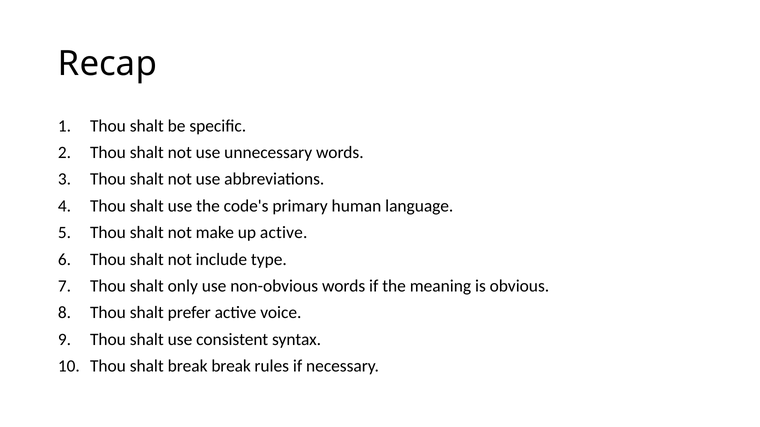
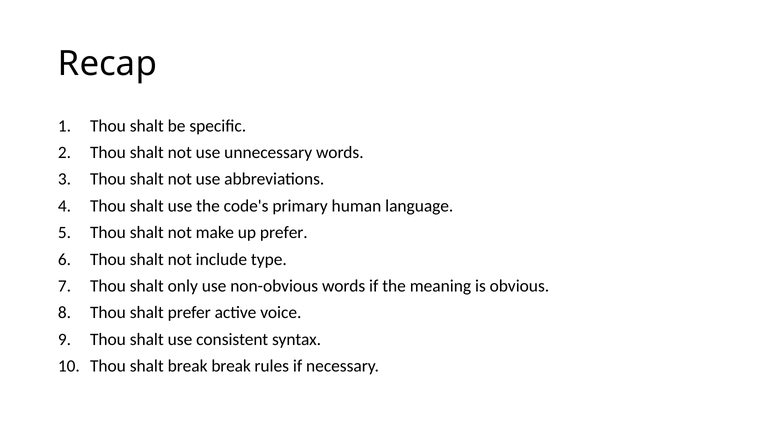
up active: active -> prefer (284, 233)
